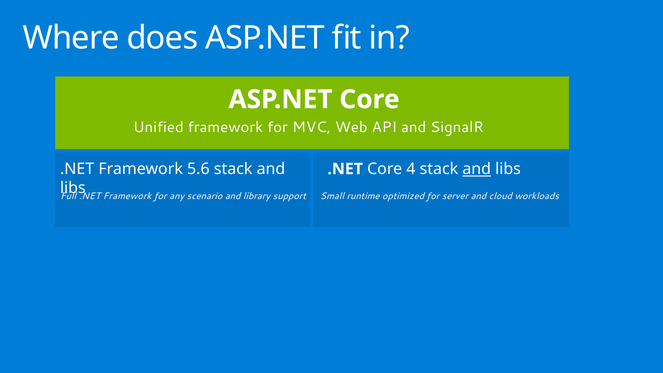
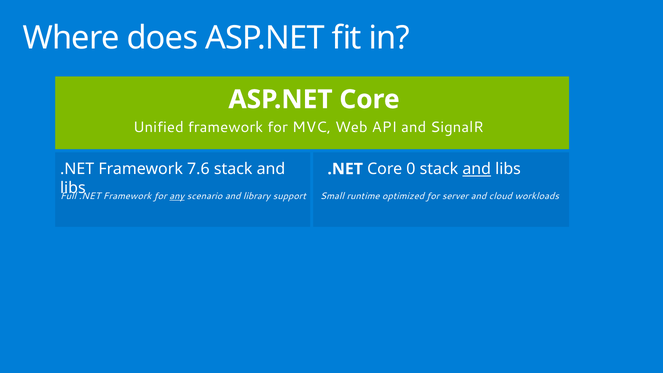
5.6: 5.6 -> 7.6 (198, 169)
4: 4 -> 0 (411, 169)
any underline: none -> present (177, 196)
